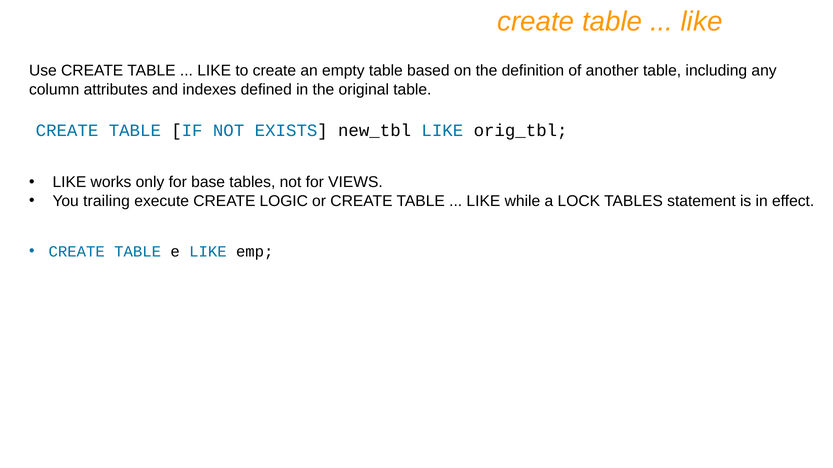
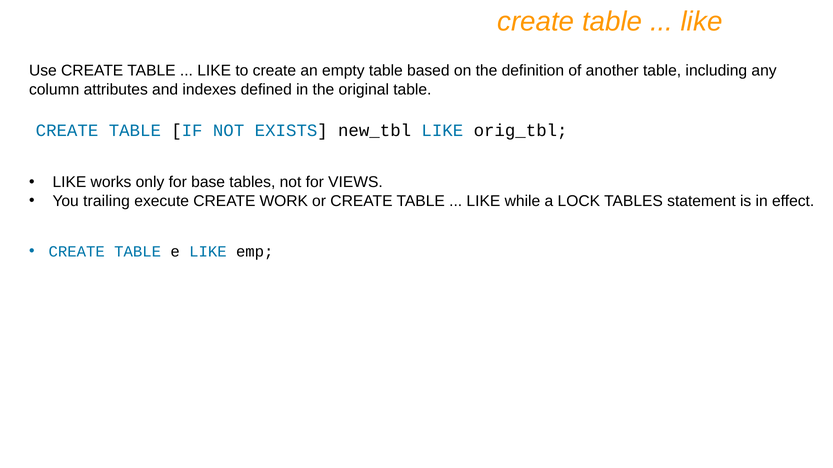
LOGIC: LOGIC -> WORK (284, 201)
